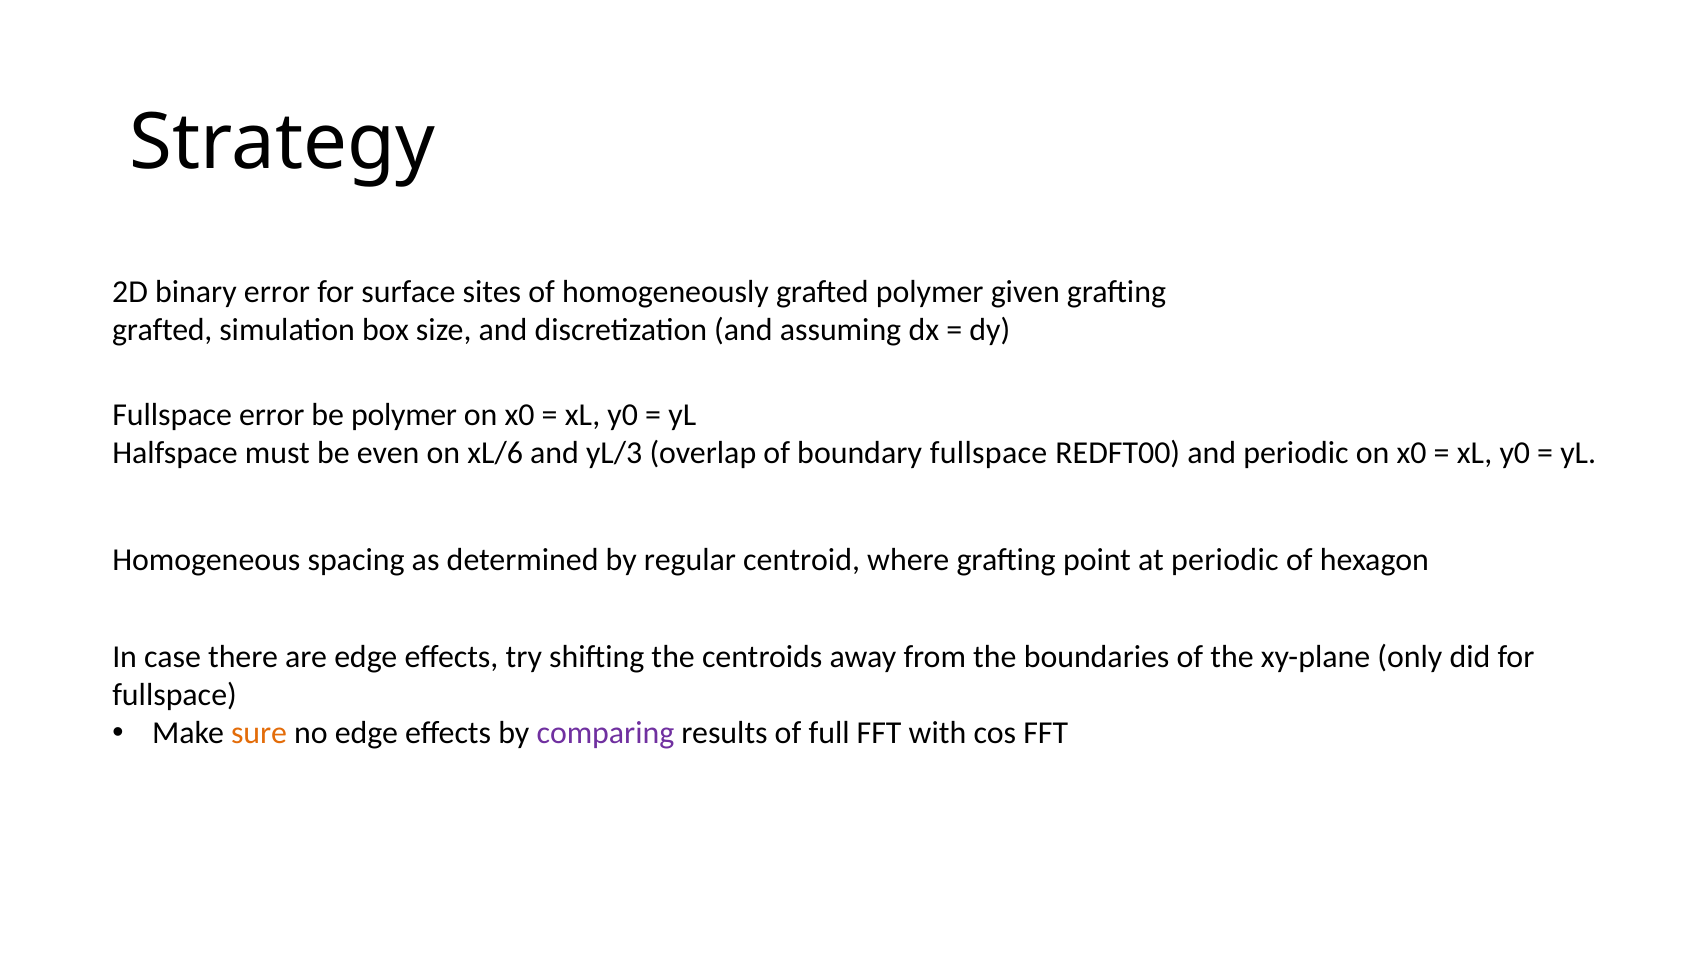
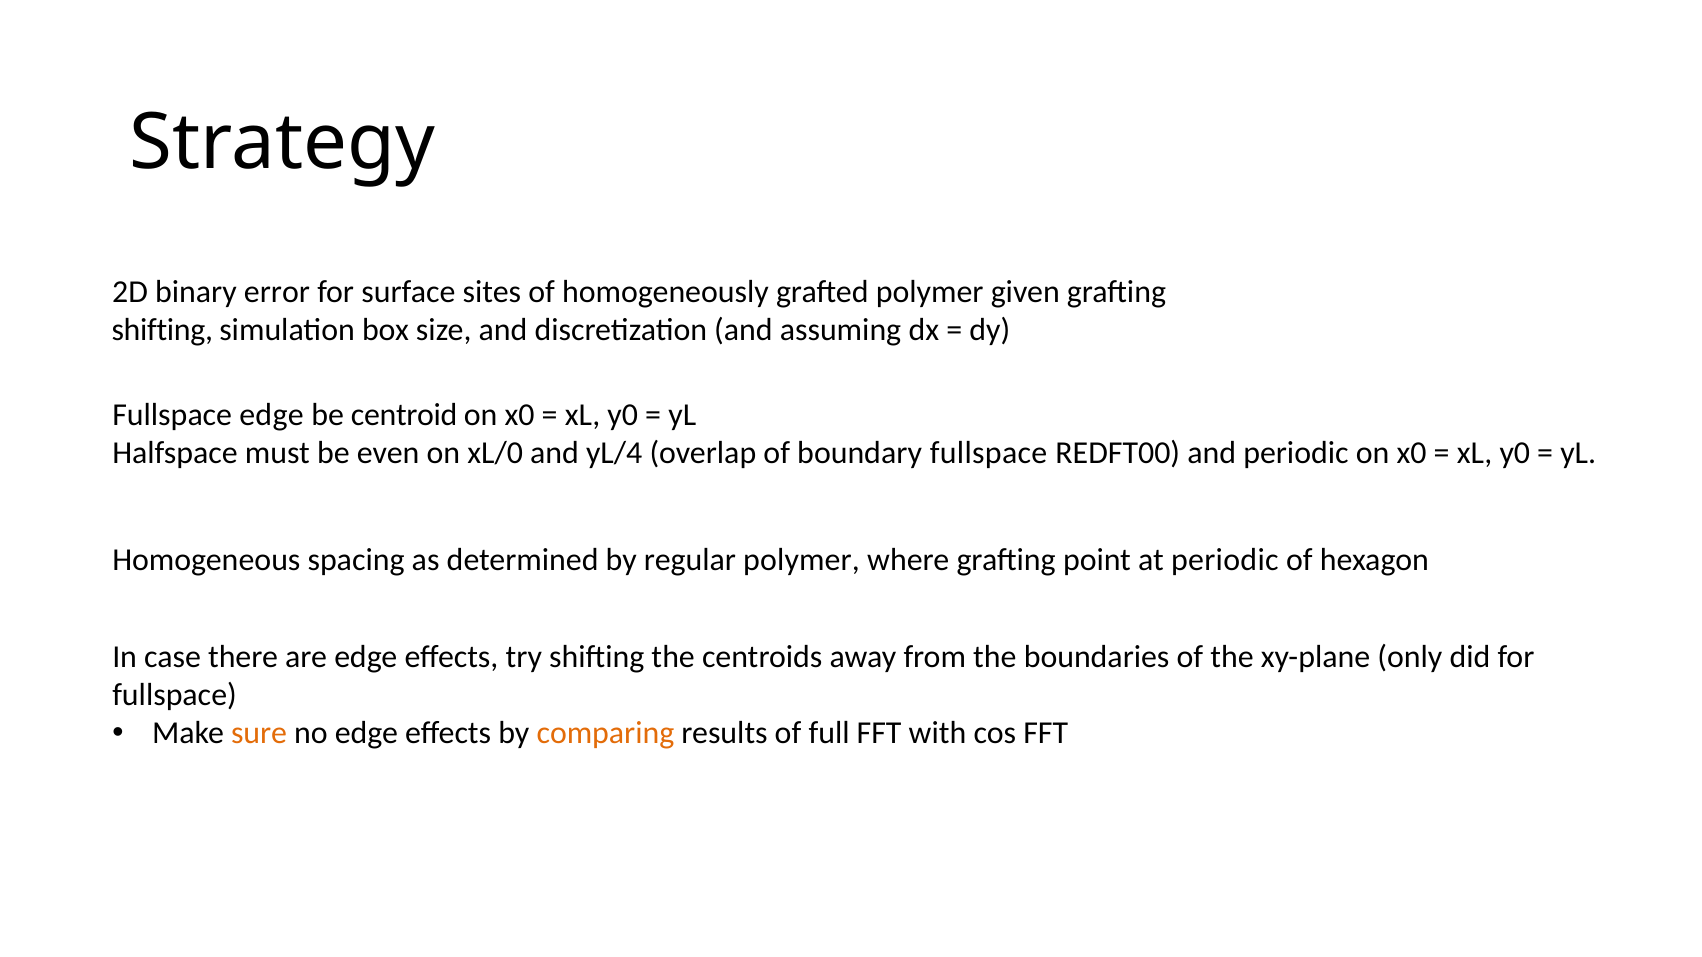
grafted: grafted -> shifting (162, 331)
Fullspace error: error -> edge (272, 415)
be polymer: polymer -> centroid (404, 415)
xL/6: xL/6 -> xL/0 (495, 454)
yL/3: yL/3 -> yL/4 (614, 454)
regular centroid: centroid -> polymer (802, 560)
comparing colour: purple -> orange (605, 734)
